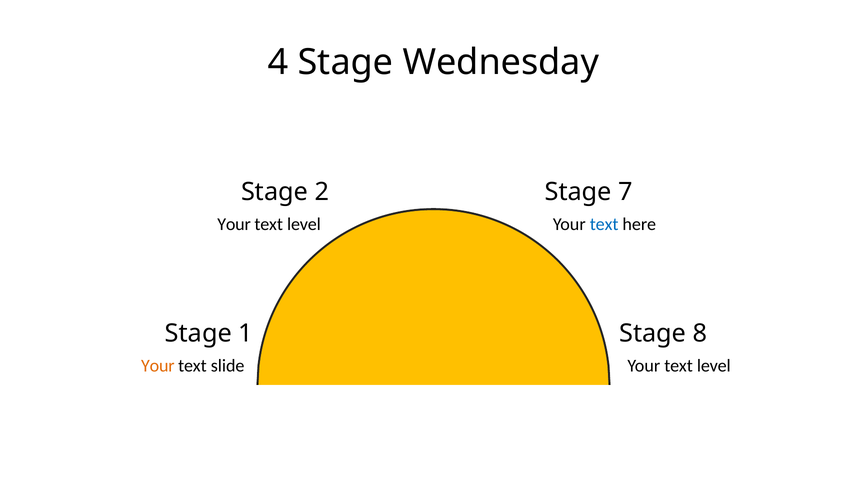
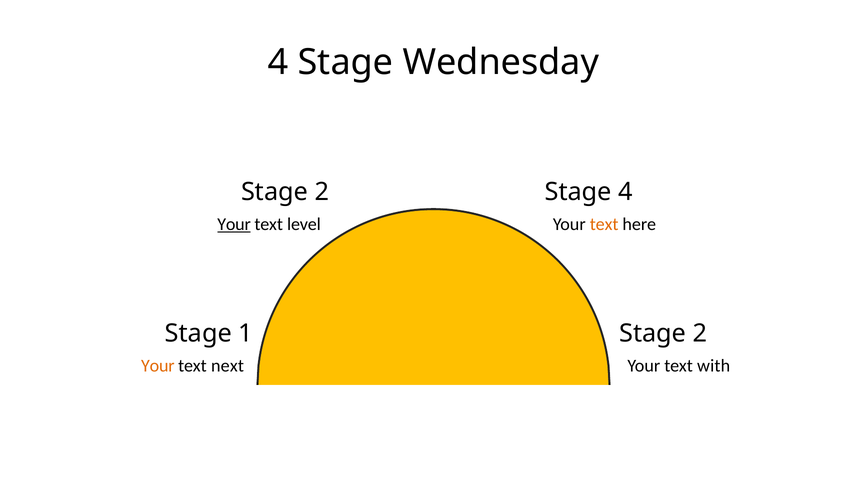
Stage 7: 7 -> 4 (625, 192)
Your underline: none -> present (234, 225)
text colour: blue -> orange (604, 225)
8: 8 -> 2 (700, 334)
slide: slide -> next (228, 366)
level: level -> with (714, 366)
